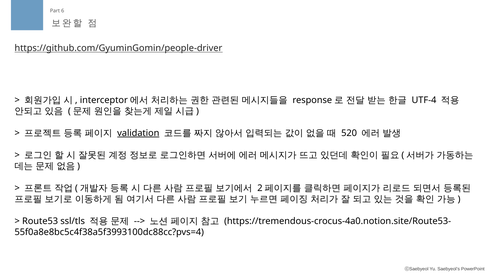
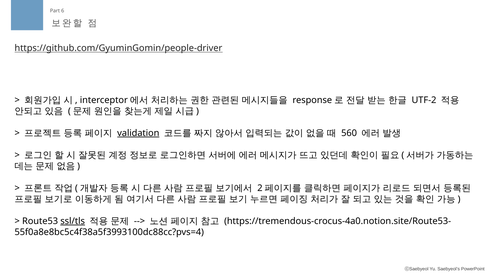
UTF-4: UTF-4 -> UTF-2 (424, 100)
520: 520 -> 560 (349, 133)
ssl/tls underline: none -> present (73, 221)
